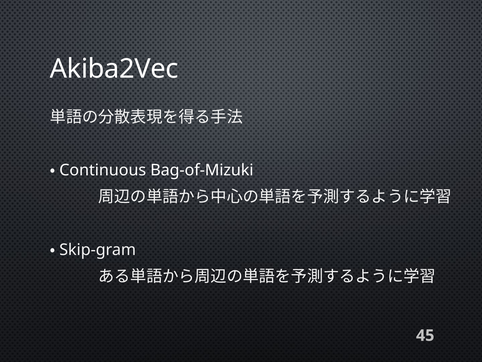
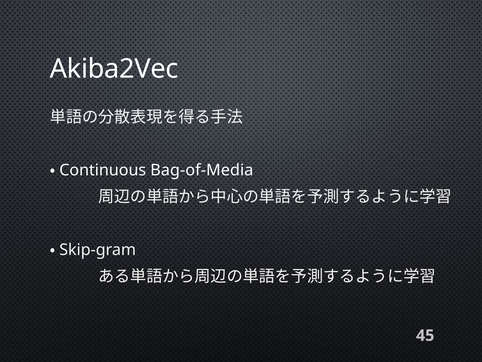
Bag-of-Mizuki: Bag-of-Mizuki -> Bag-of-Media (202, 170)
